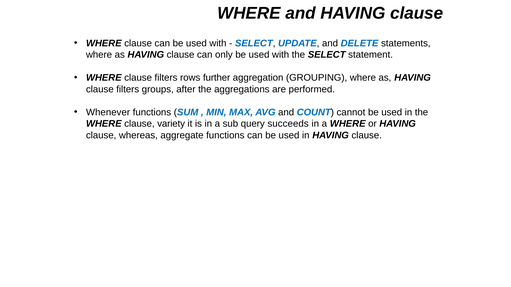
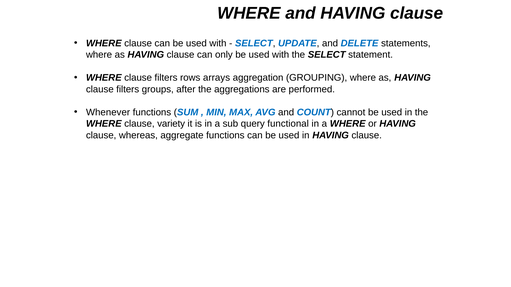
further: further -> arrays (217, 78)
succeeds: succeeds -> functional (288, 124)
